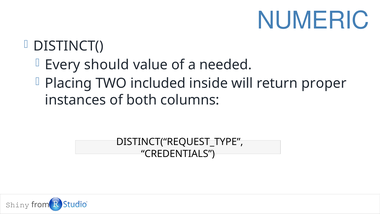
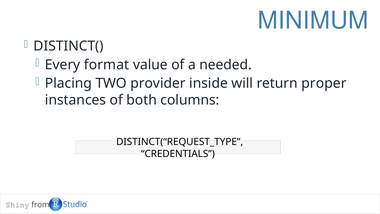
NUMERIC: NUMERIC -> MINIMUM (313, 20)
should: should -> format (107, 65)
included: included -> provider (158, 83)
